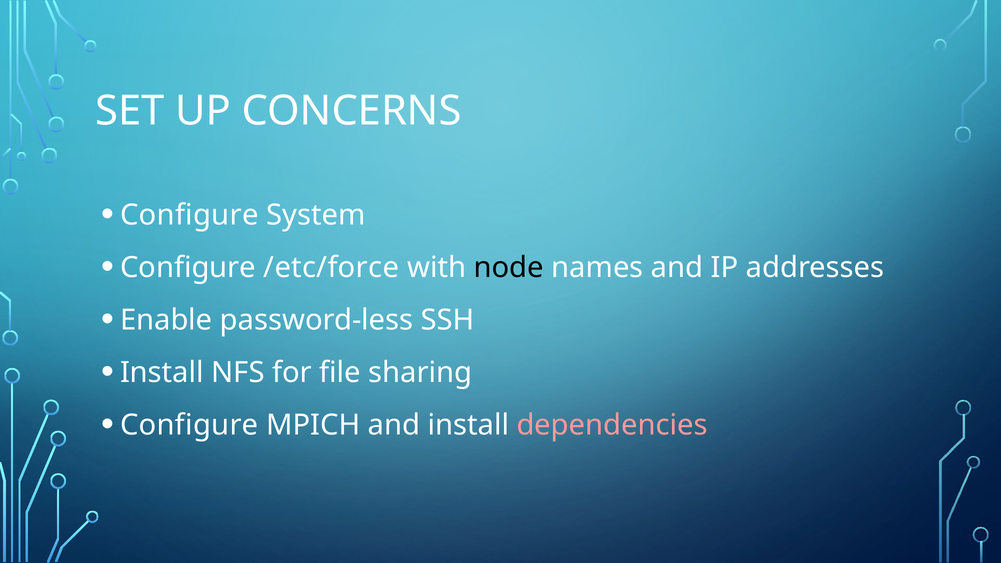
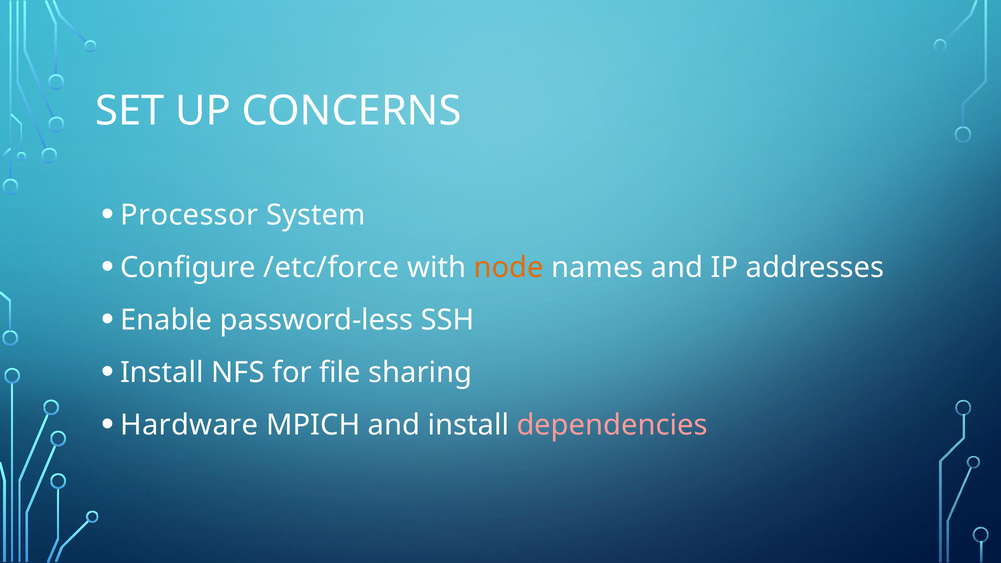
Configure: Configure -> Processor (189, 215)
node colour: black -> orange (509, 268)
Configure: Configure -> Hardware (189, 425)
